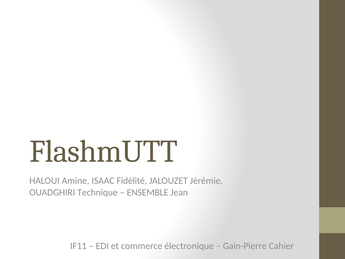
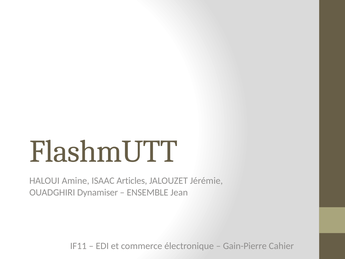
Fidélité: Fidélité -> Articles (132, 181)
Technique: Technique -> Dynamiser (98, 192)
